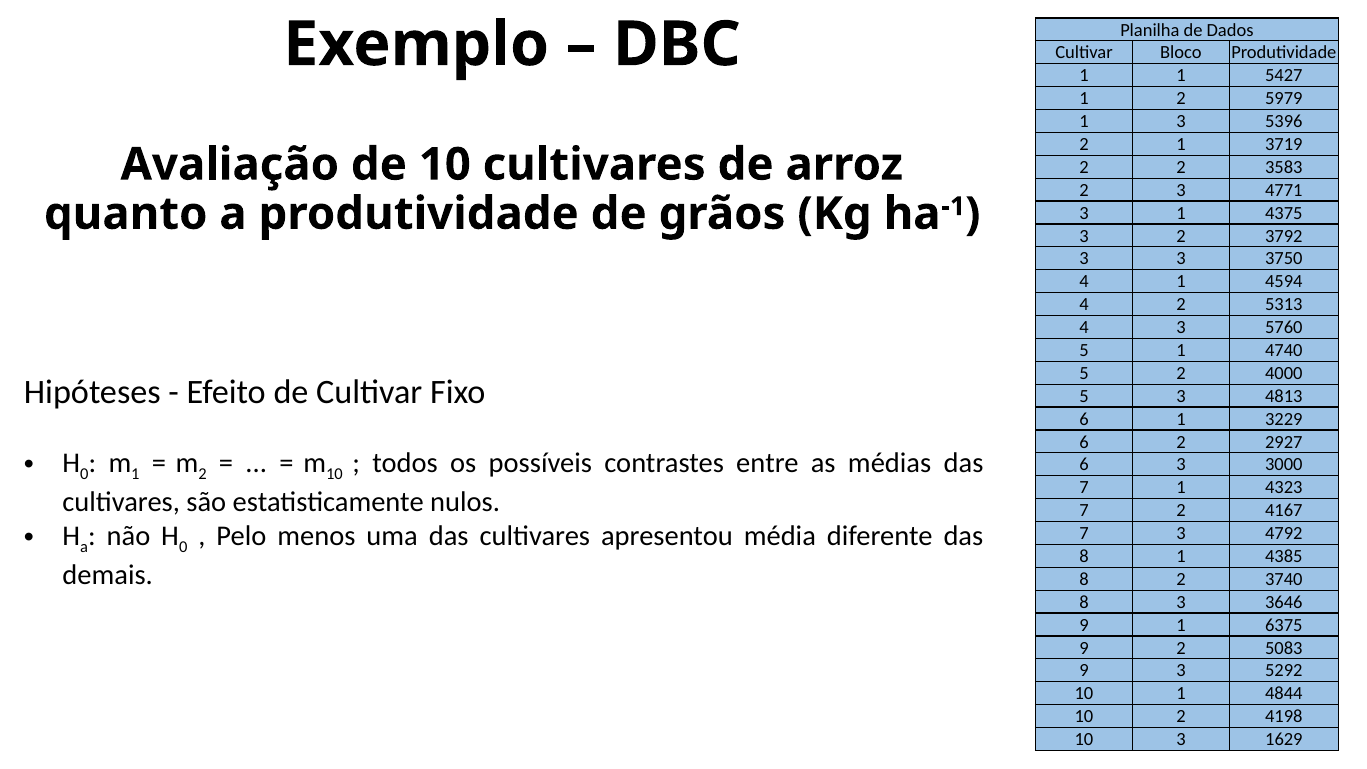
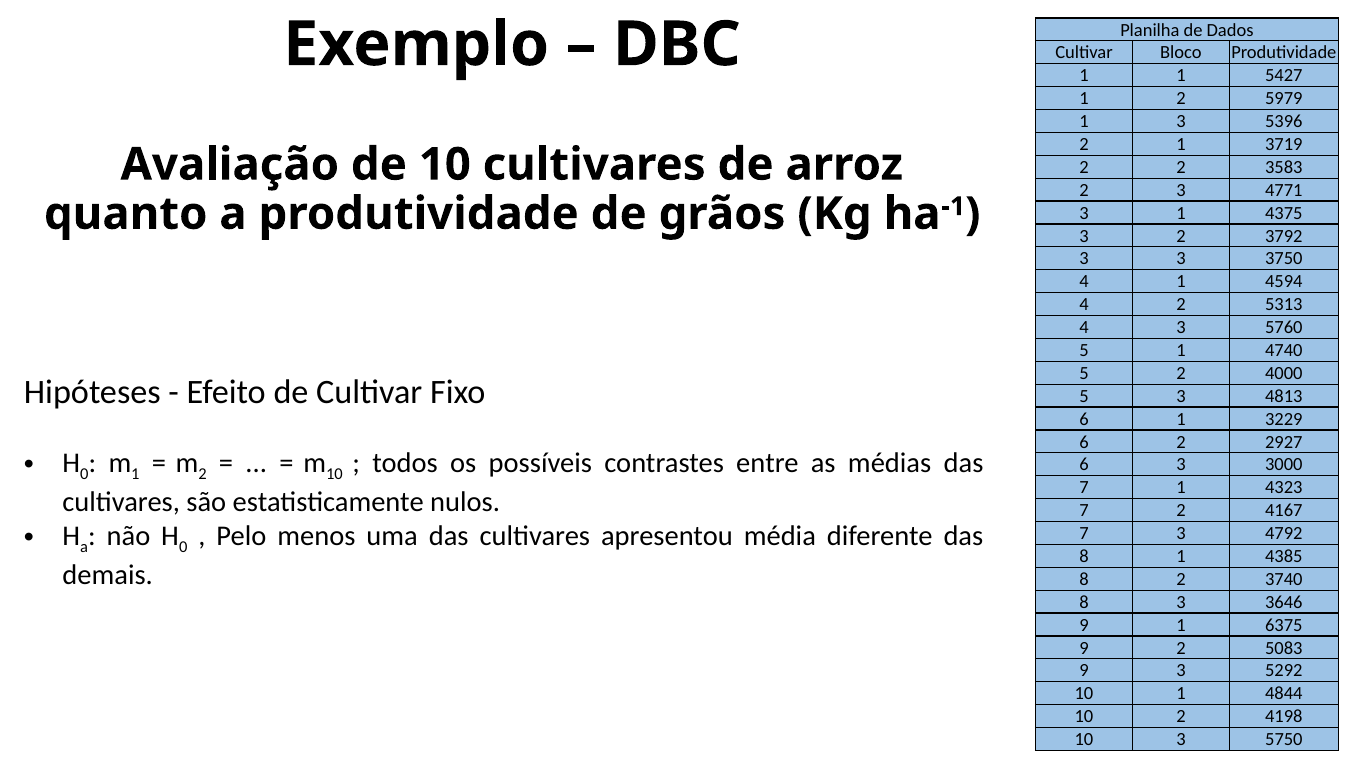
1629: 1629 -> 5750 (1284, 739)
